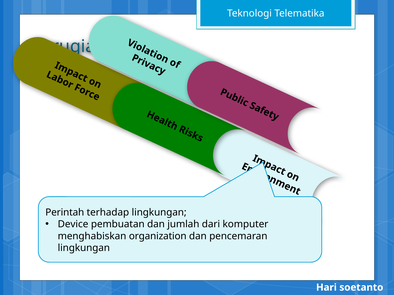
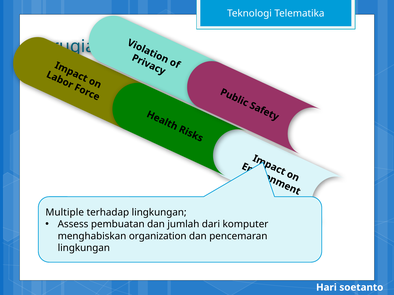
Perintah: Perintah -> Multiple (65, 213)
Device: Device -> Assess (73, 225)
